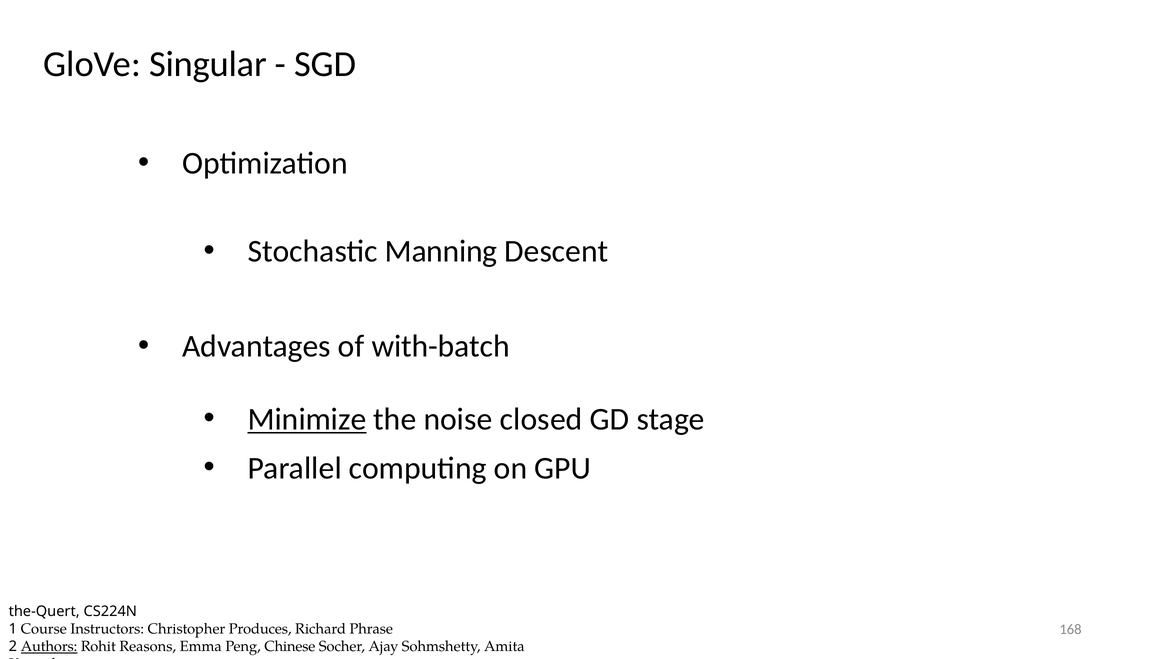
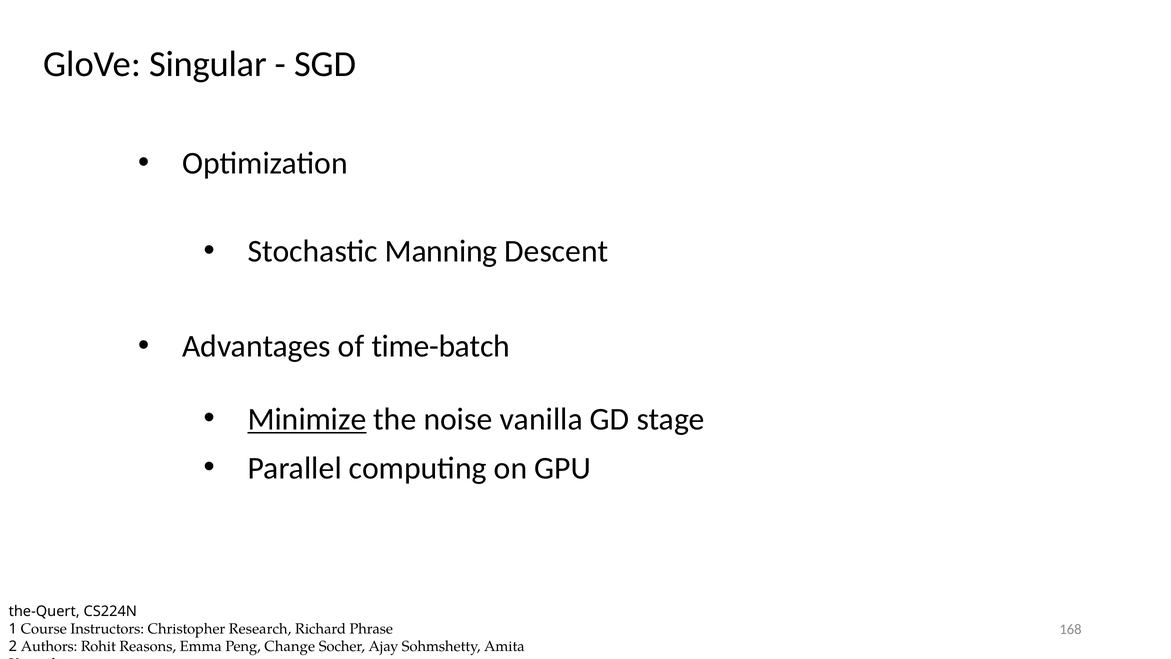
with-batch: with-batch -> time-batch (441, 346)
closed: closed -> vanilla (541, 419)
Produces: Produces -> Research (260, 629)
Authors underline: present -> none (49, 646)
Chinese: Chinese -> Change (290, 646)
